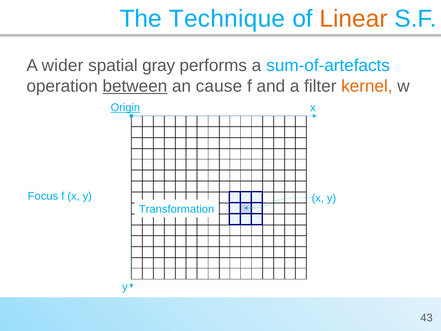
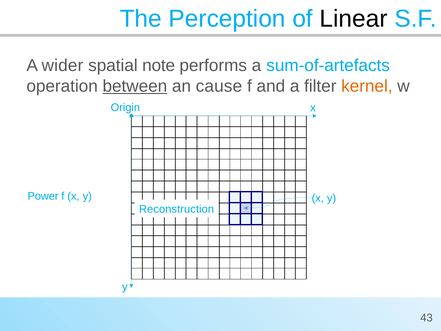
Technique: Technique -> Perception (227, 19)
Linear colour: orange -> black (354, 19)
gray: gray -> note (159, 65)
Origin underline: present -> none (125, 108)
Focus: Focus -> Power (43, 196)
Transformation: Transformation -> Reconstruction (177, 209)
